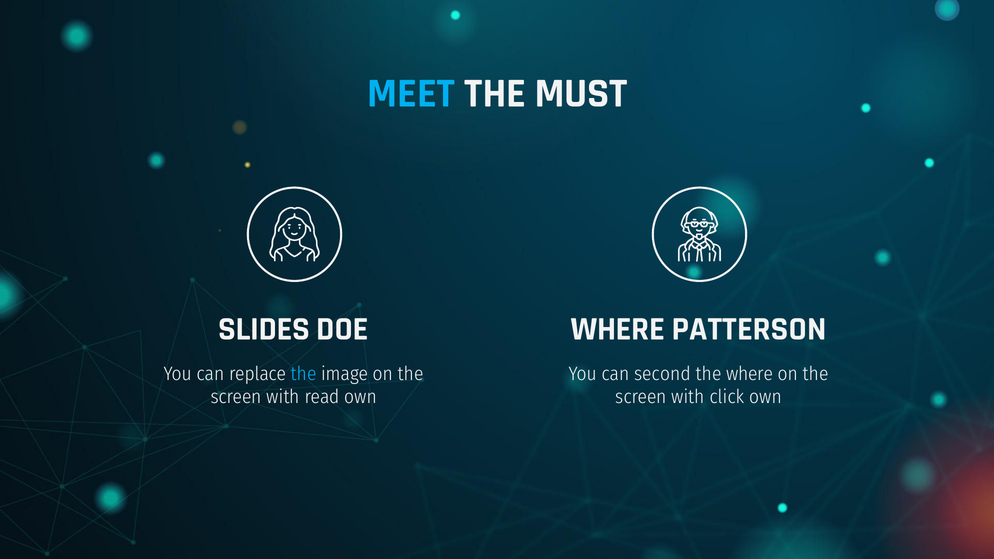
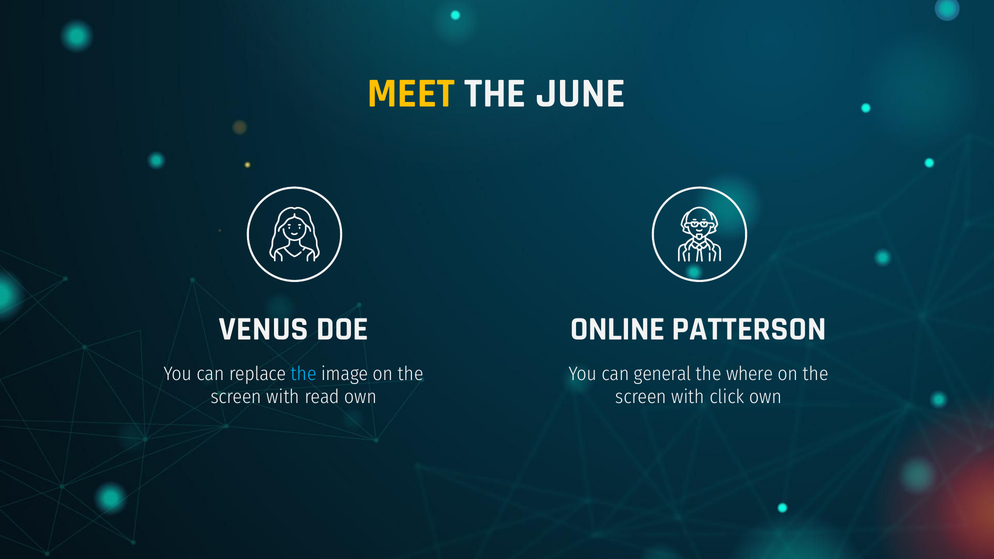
MEET colour: light blue -> yellow (411, 93)
MUST: MUST -> JUNE (581, 93)
SLIDES: SLIDES -> VENUS (264, 329)
WHERE: WHERE -> ONLINE (618, 329)
second: second -> general (663, 374)
